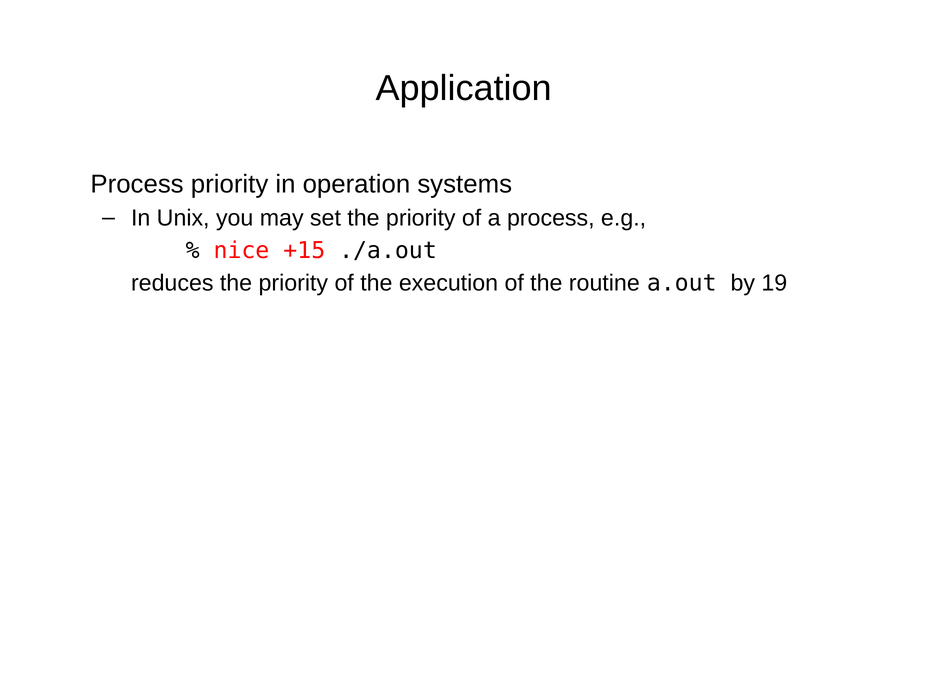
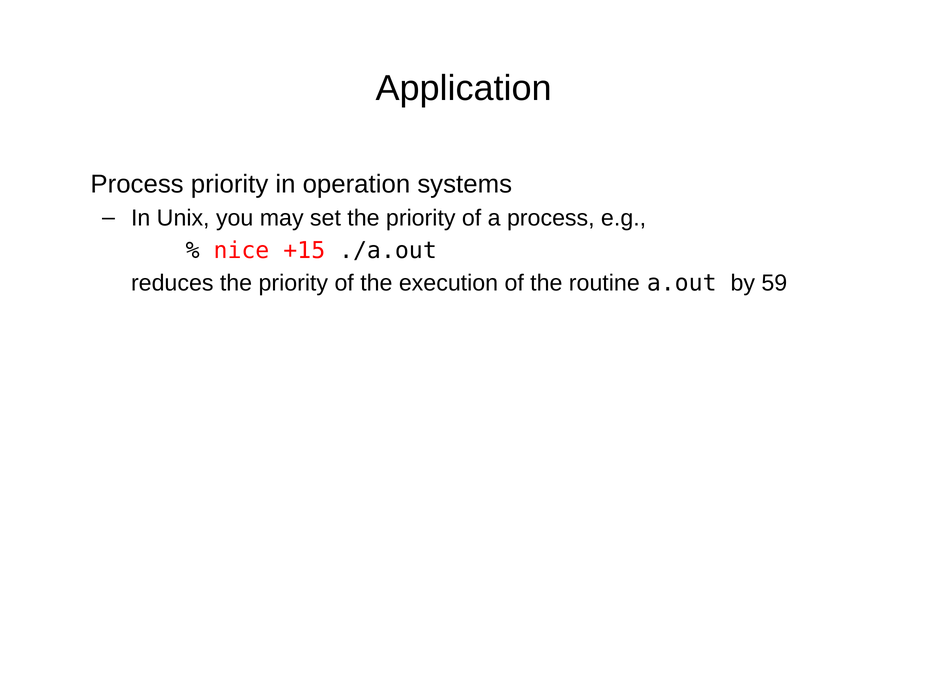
19: 19 -> 59 (774, 283)
